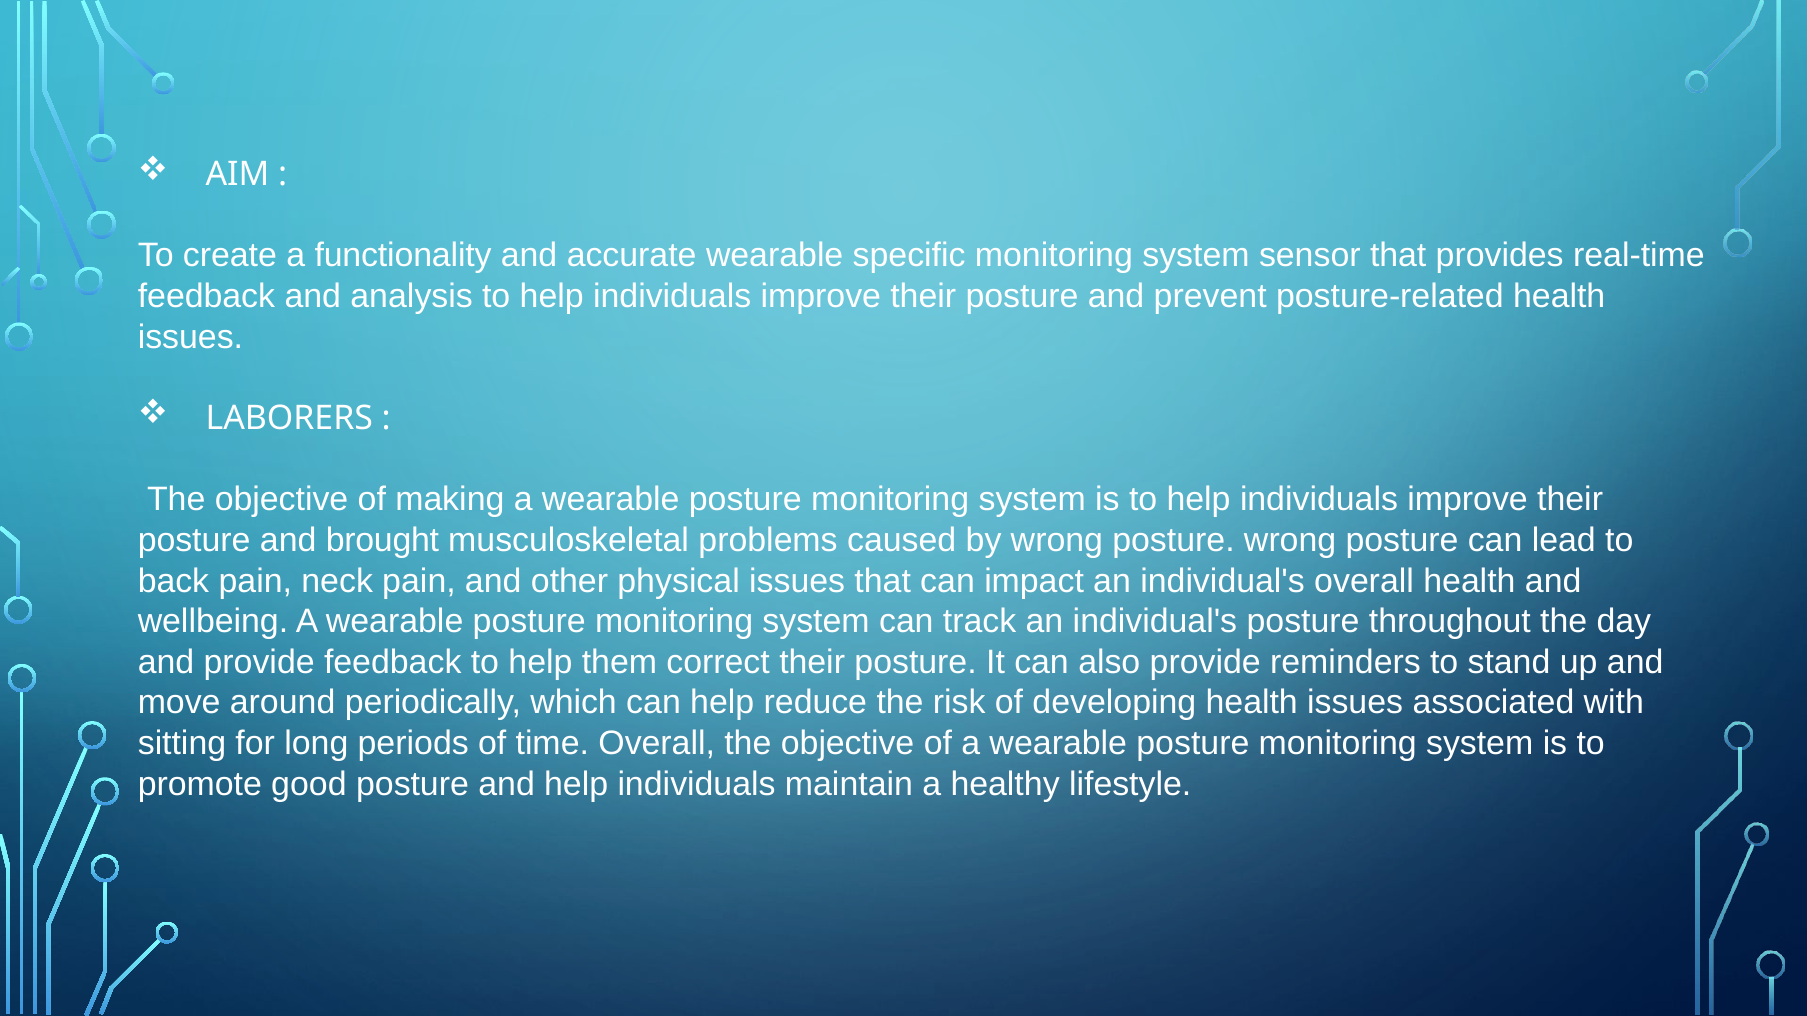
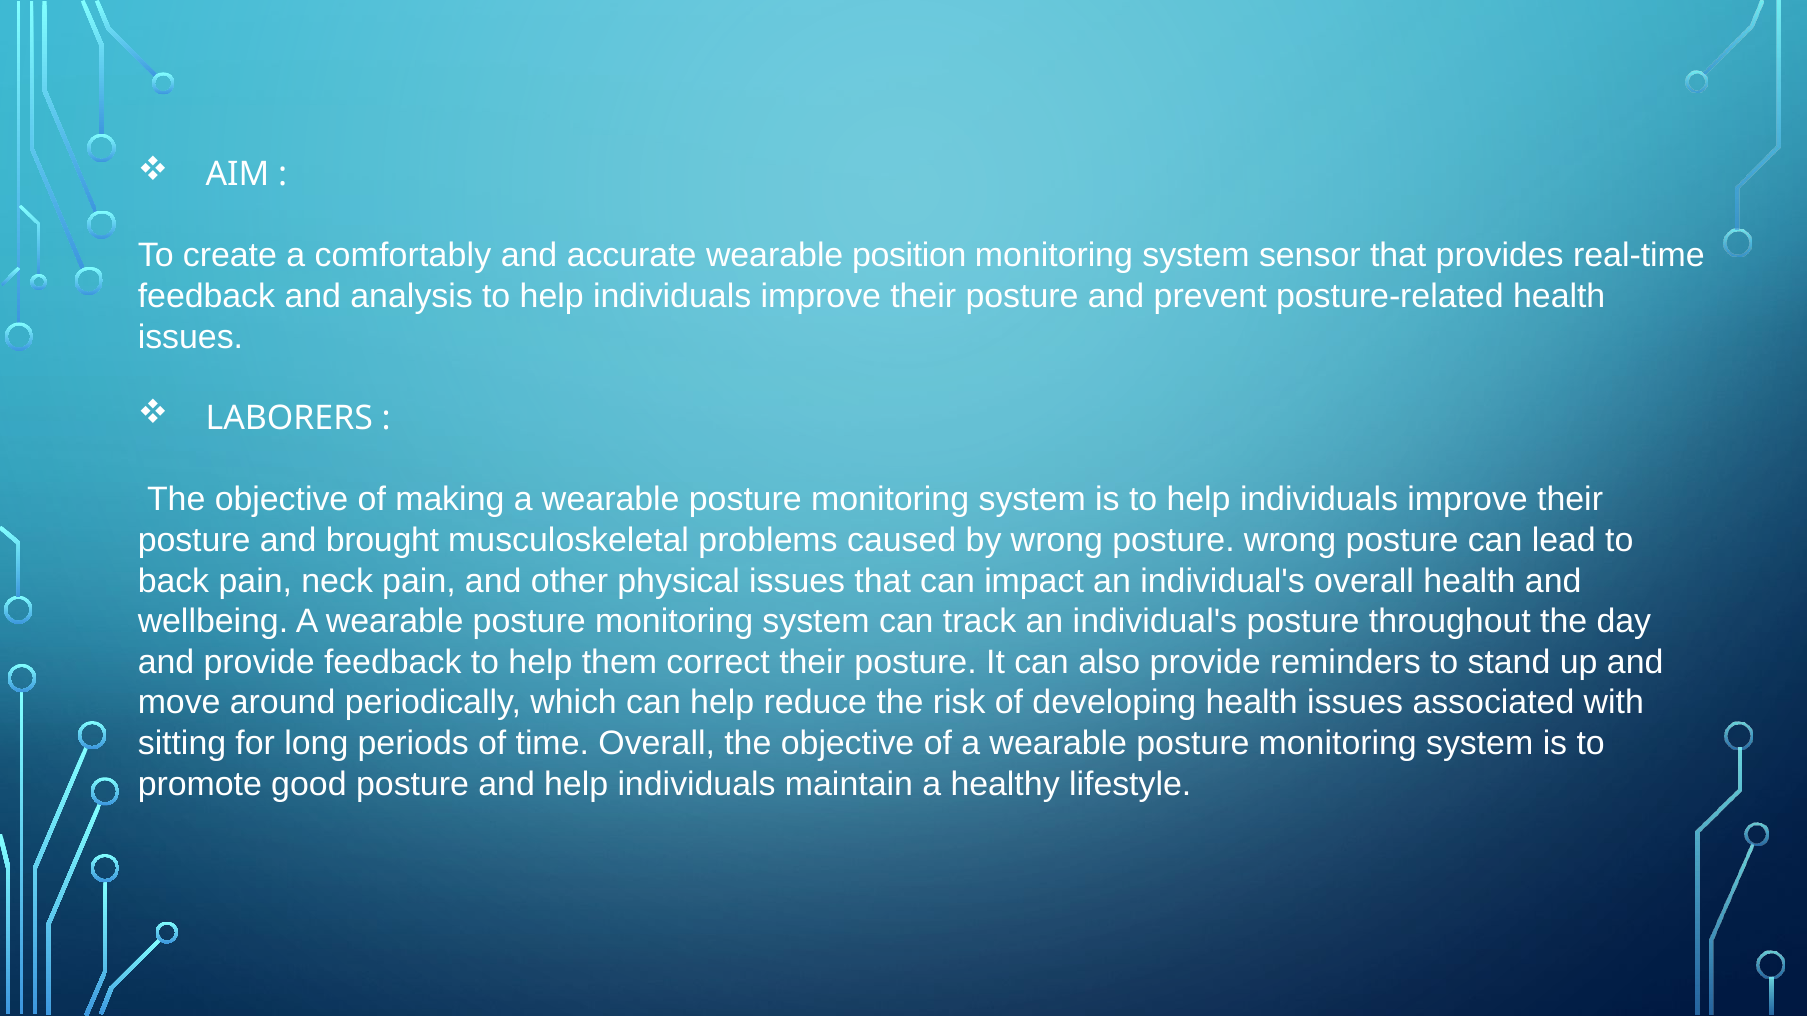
functionality: functionality -> comfortably (403, 256)
specific: specific -> position (909, 256)
